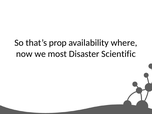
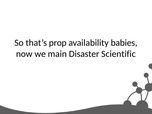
where: where -> babies (124, 43)
most: most -> main (57, 54)
